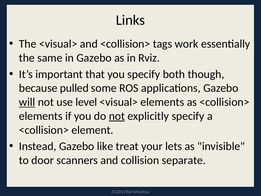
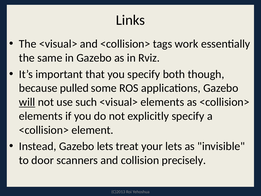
level: level -> such (86, 102)
not underline: present -> none (117, 116)
Gazebo like: like -> lets (105, 146)
separate: separate -> precisely (184, 160)
